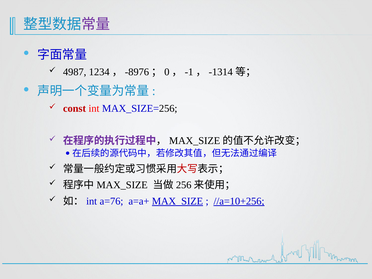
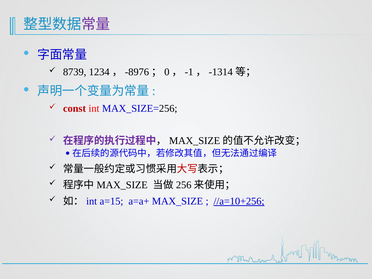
4987: 4987 -> 8739 (75, 72)
a=76: a=76 -> a=15 (111, 201)
MAX_SIZE underline: present -> none (177, 201)
